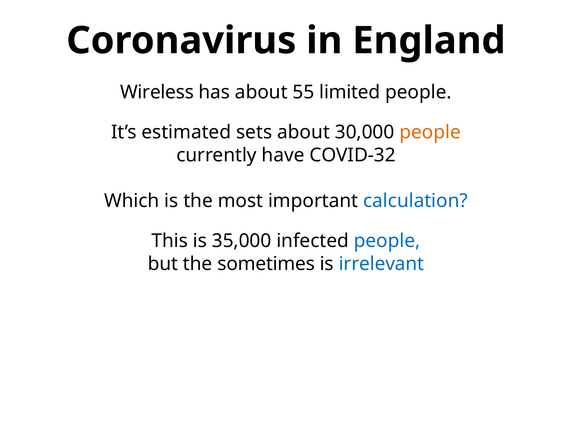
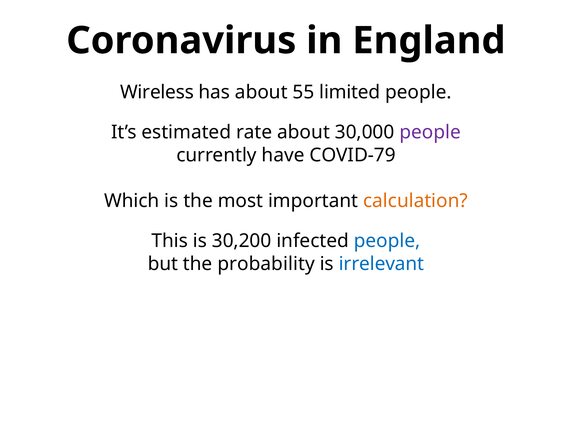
sets: sets -> rate (254, 132)
people colour: orange -> purple (430, 132)
COVID-32: COVID-32 -> COVID-79 (353, 155)
calculation colour: blue -> orange (415, 201)
35,000: 35,000 -> 30,200 (242, 241)
sometimes: sometimes -> probability (266, 264)
